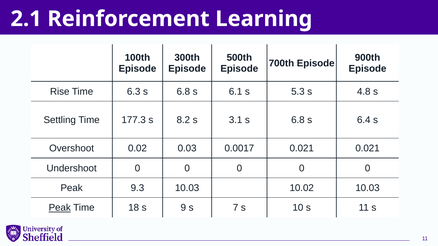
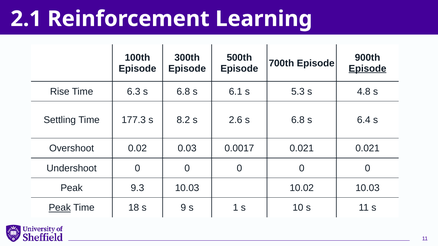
Episode underline: none -> present (368, 69)
3.1: 3.1 -> 2.6 (236, 120)
7: 7 -> 1 (236, 208)
